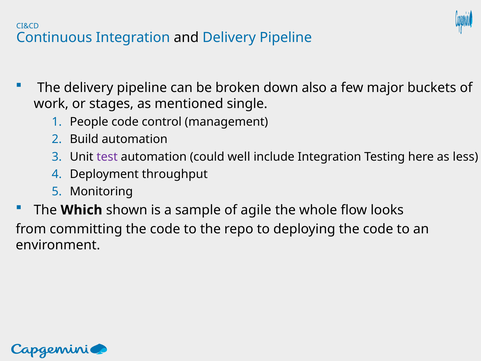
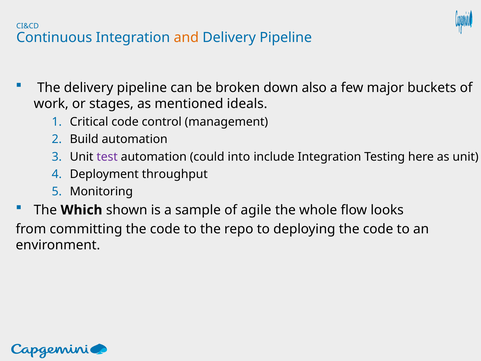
and colour: black -> orange (186, 37)
single: single -> ideals (247, 104)
People: People -> Critical (89, 122)
well: well -> into (239, 157)
as less: less -> unit (466, 157)
